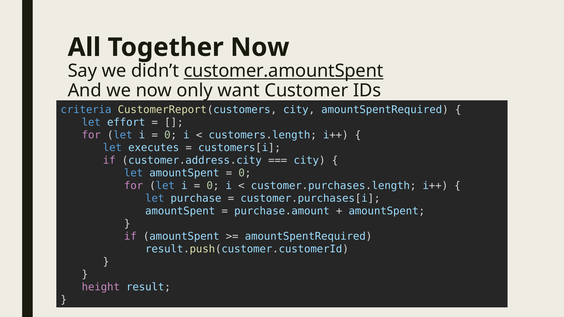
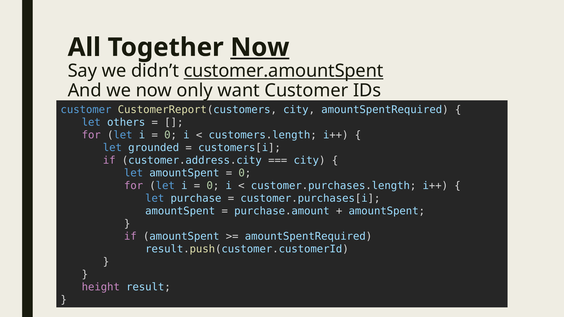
Now underline: none -> present (260, 47)
criteria: criteria -> customer (86, 110)
effort: effort -> others (126, 122)
executes: executes -> grounded (154, 148)
